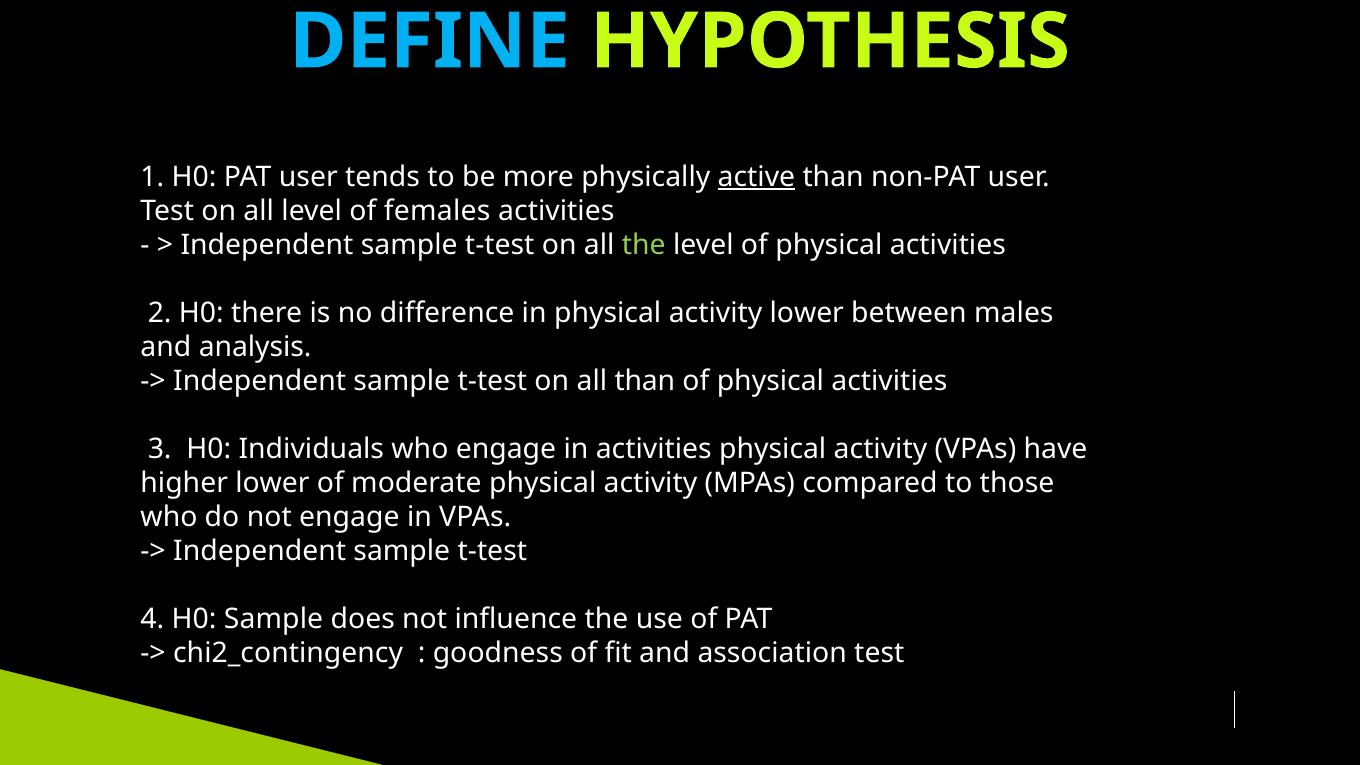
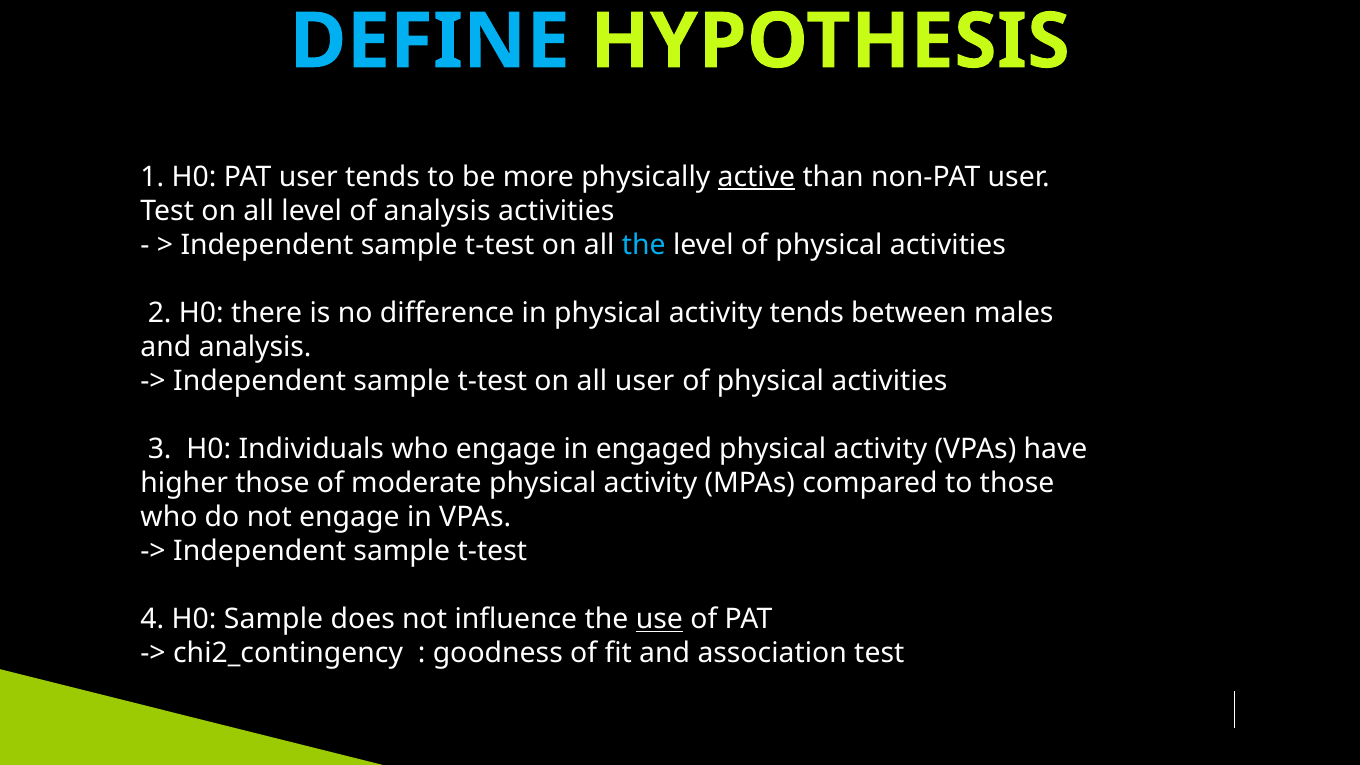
of females: females -> analysis (437, 211)
the colour: light green -> light blue (644, 245)
activity lower: lower -> tends (807, 313)
all than: than -> user (645, 381)
in activities: activities -> engaged (654, 449)
higher lower: lower -> those (272, 483)
use underline: none -> present (659, 619)
